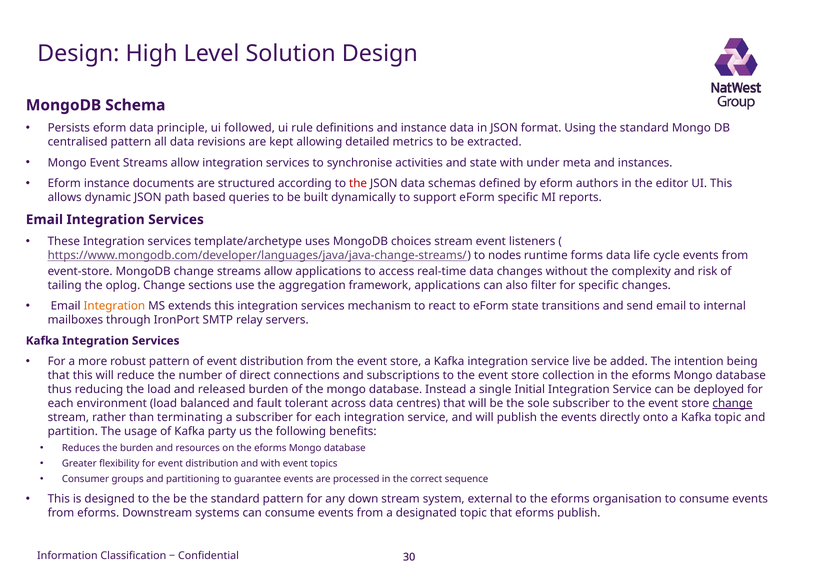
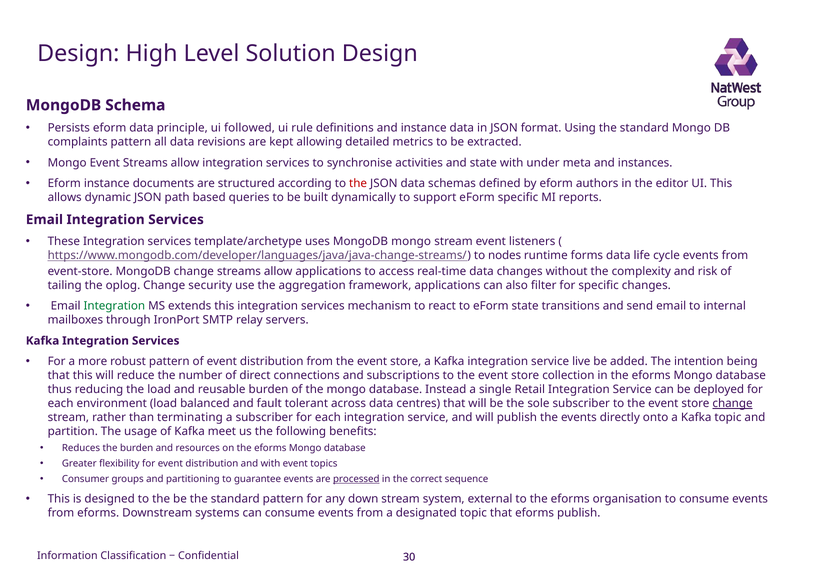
centralised: centralised -> complaints (78, 142)
MongoDB choices: choices -> mongo (411, 242)
sections: sections -> security (210, 285)
Integration colour: orange -> green (114, 306)
released: released -> reusable (222, 390)
Initial: Initial -> Retail (530, 390)
party: party -> meet (222, 432)
processed underline: none -> present (356, 479)
